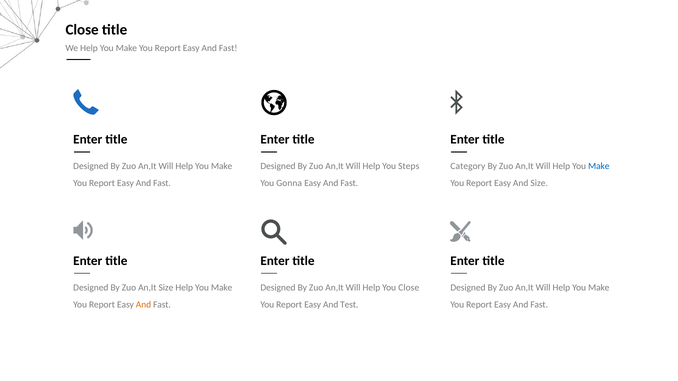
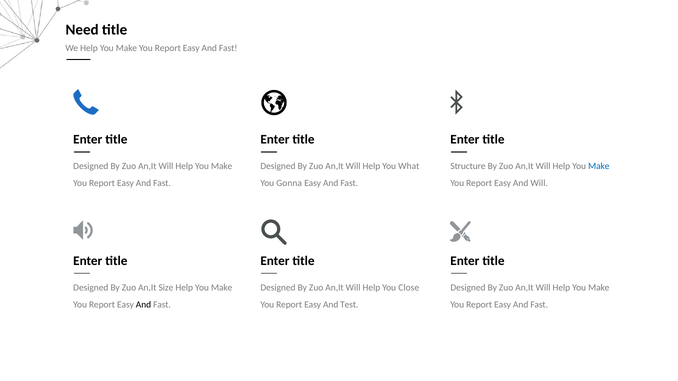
Close: Close -> Need (82, 30)
Steps: Steps -> What (409, 166)
Category: Category -> Structure (468, 166)
And Size: Size -> Will (539, 183)
And colour: orange -> black (144, 305)
